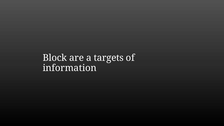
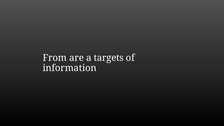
Block: Block -> From (55, 58)
